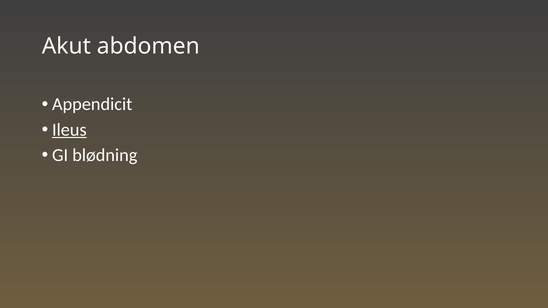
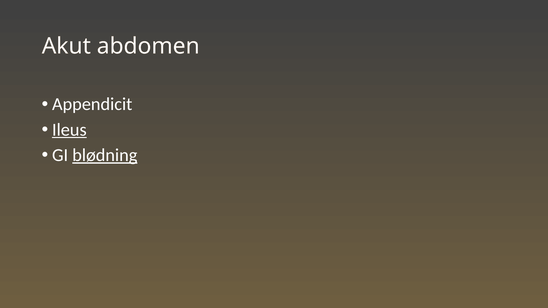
blødning underline: none -> present (105, 155)
